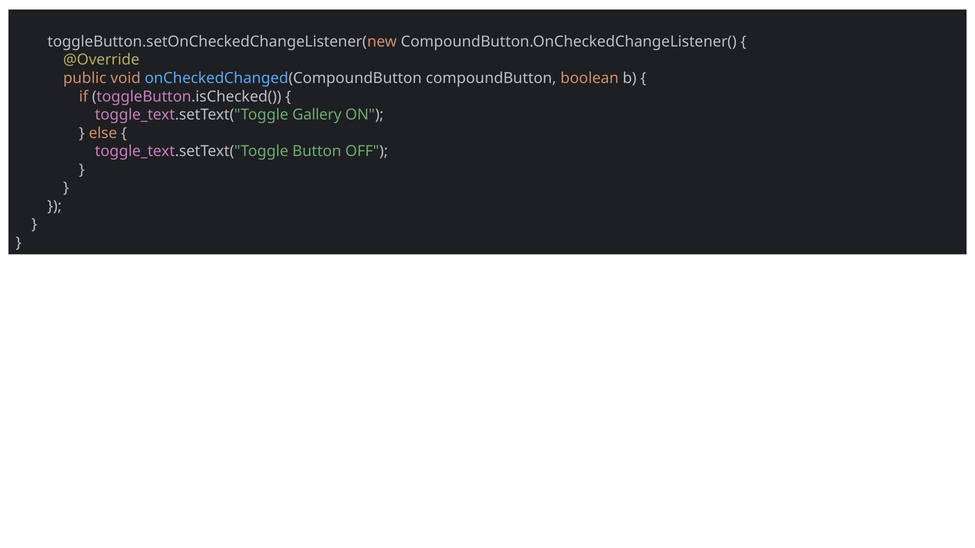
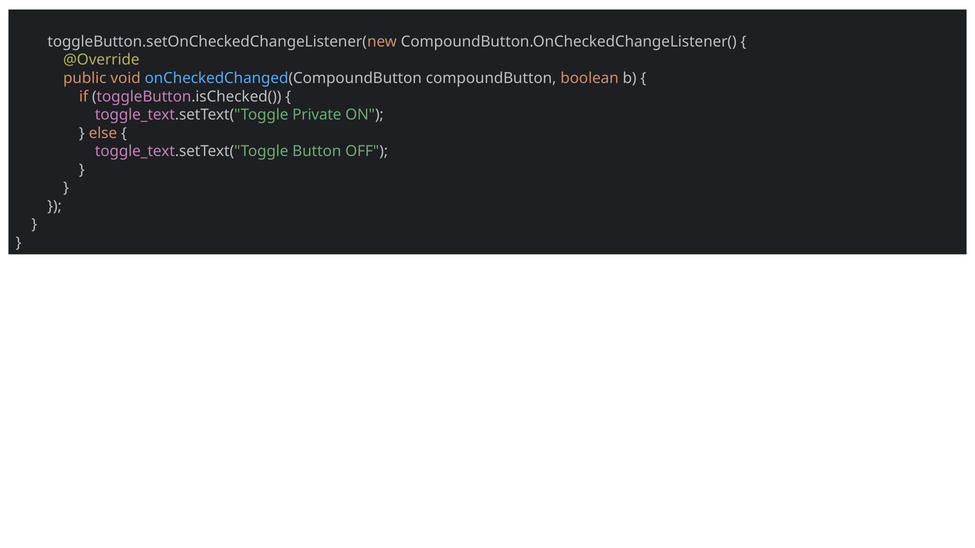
Gallery: Gallery -> Private (317, 115)
